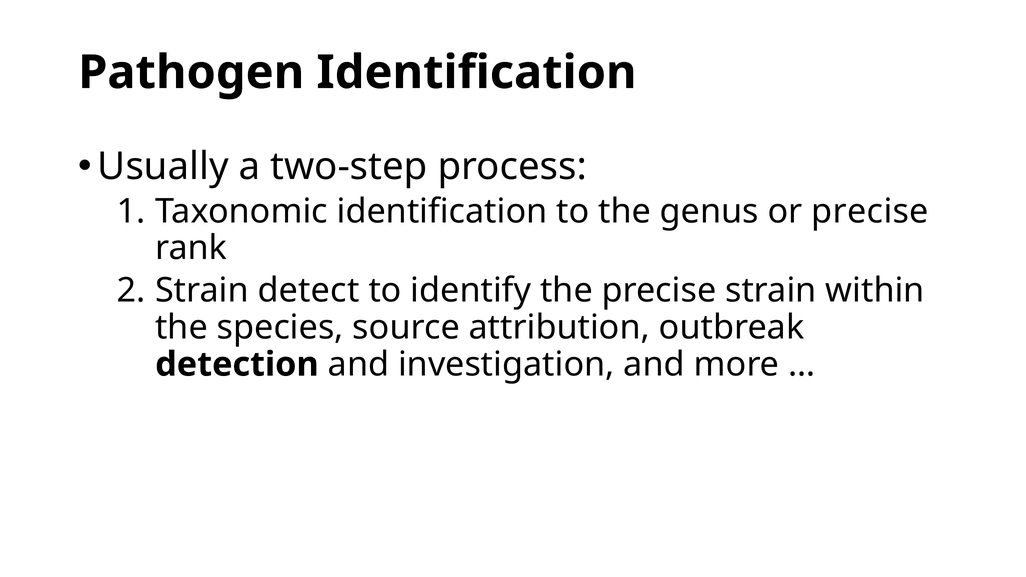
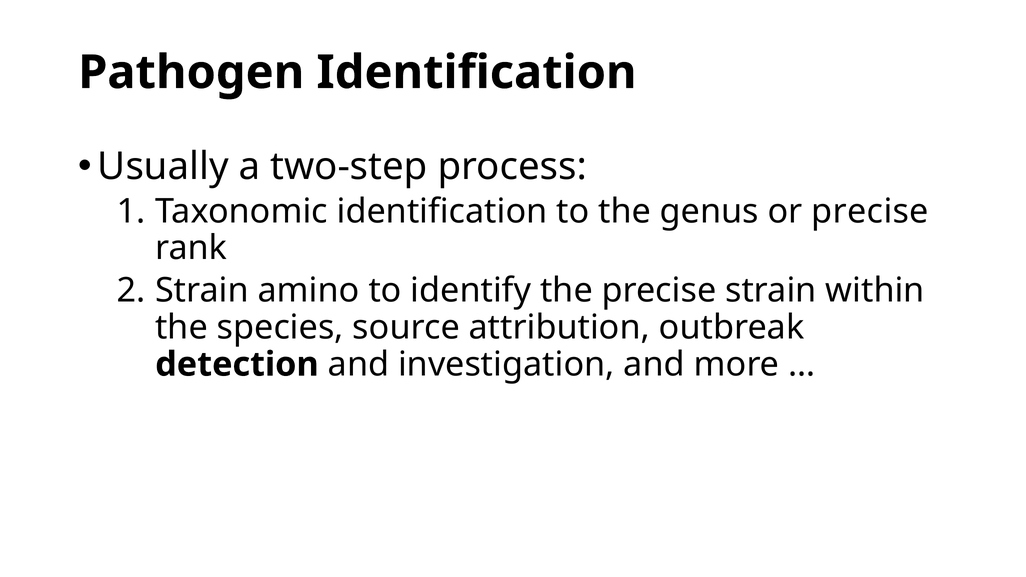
detect: detect -> amino (309, 291)
